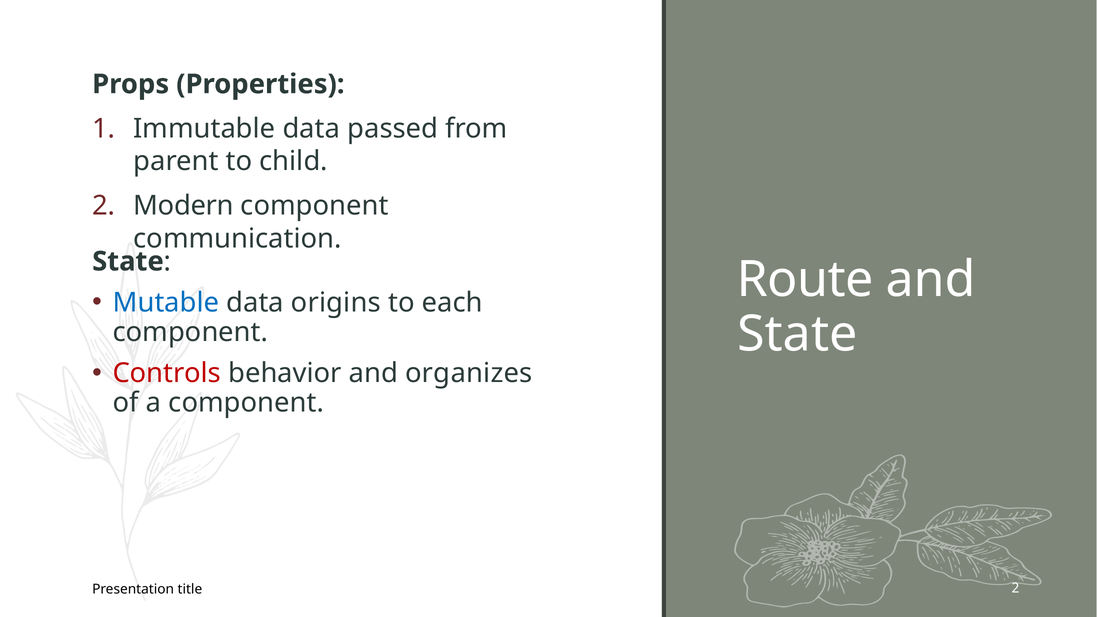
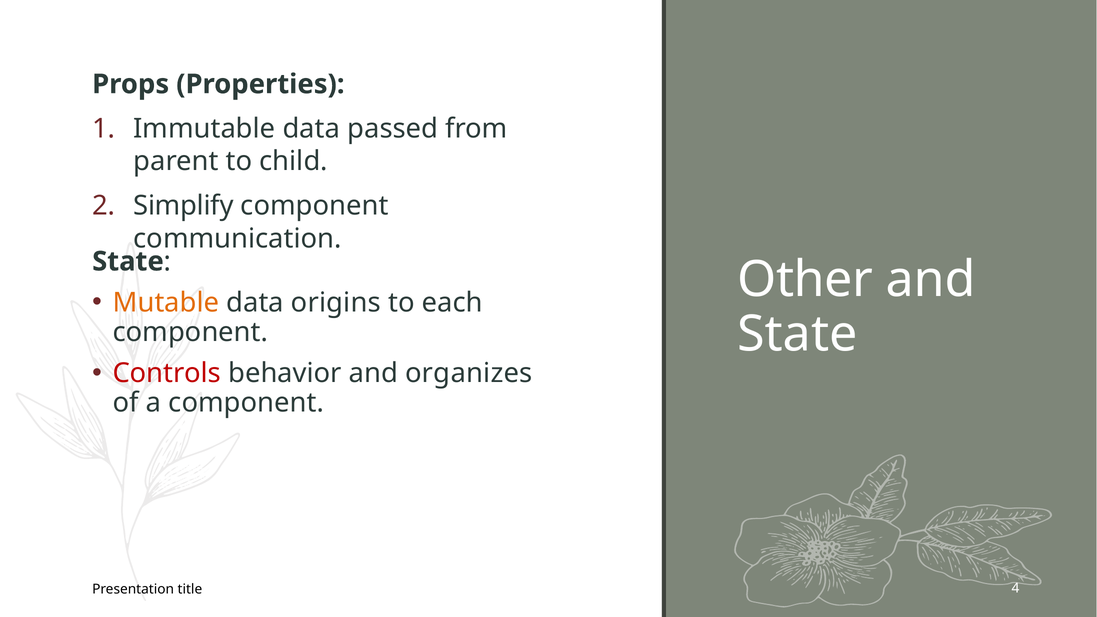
Modern: Modern -> Simplify (183, 206)
Route: Route -> Other (805, 280)
Mutable colour: blue -> orange (166, 303)
title 2: 2 -> 4 (1015, 588)
